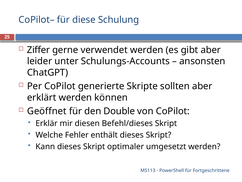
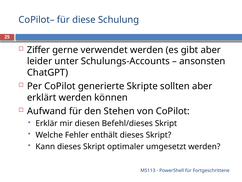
Geöffnet: Geöffnet -> Aufwand (47, 111)
Double: Double -> Stehen (119, 111)
